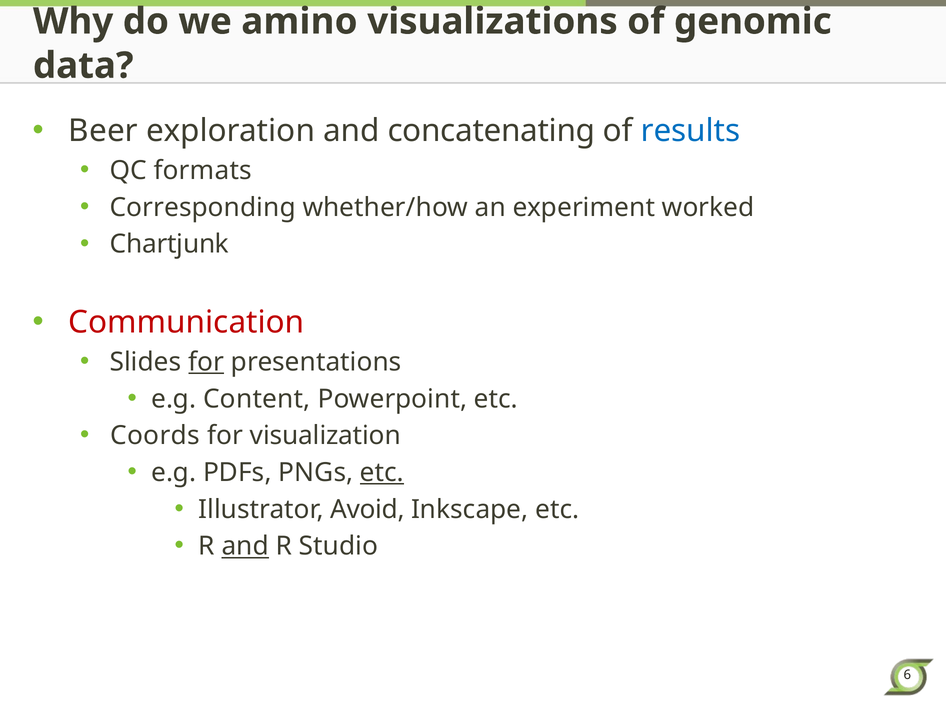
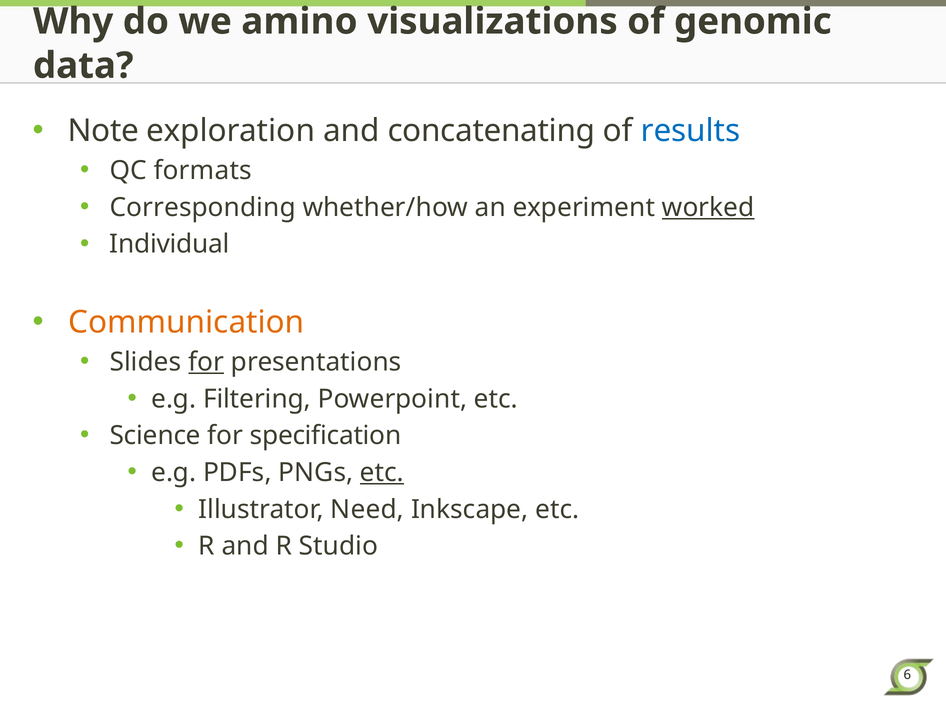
Beer: Beer -> Note (103, 131)
worked underline: none -> present (708, 207)
Chartjunk: Chartjunk -> Individual (169, 244)
Communication colour: red -> orange (186, 322)
Content: Content -> Filtering (257, 399)
Coords: Coords -> Science (155, 435)
visualization: visualization -> specification (326, 435)
Avoid: Avoid -> Need (367, 509)
and underline: present -> none (245, 546)
